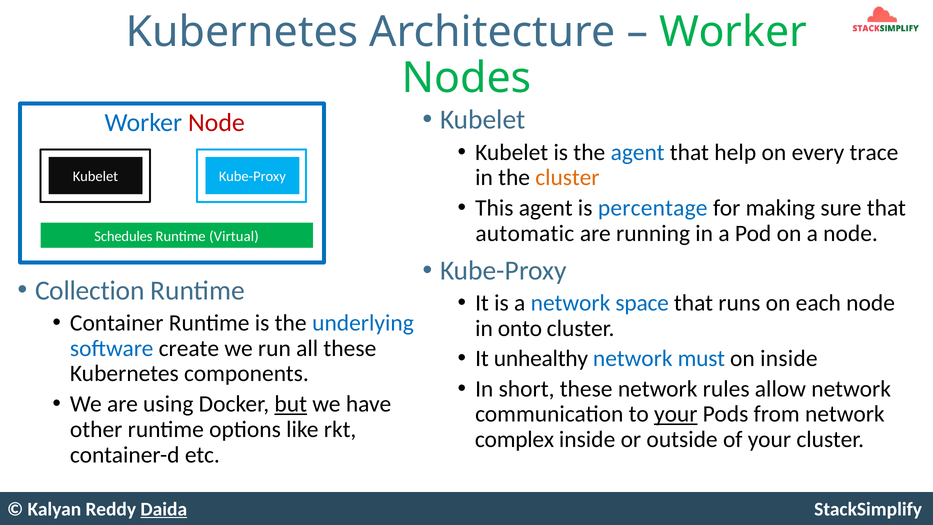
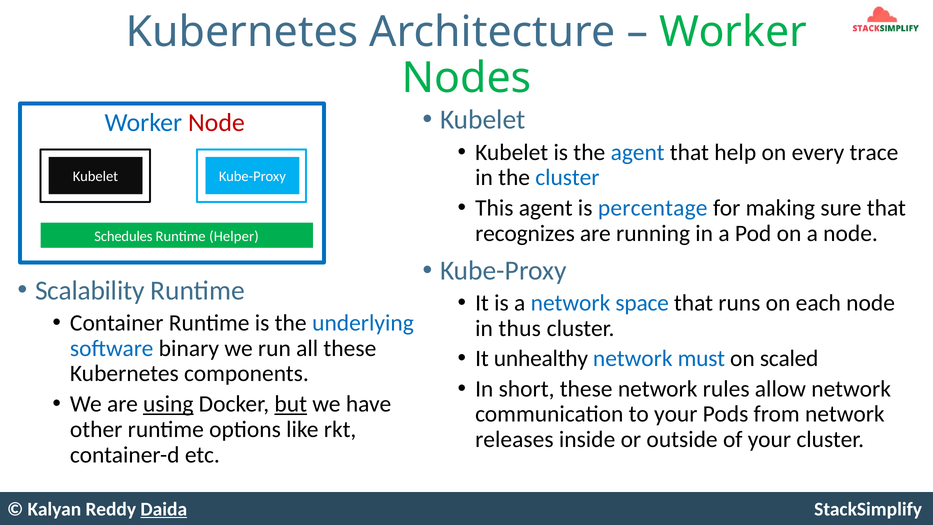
cluster colour: orange -> blue (567, 178)
automatic: automatic -> recognizes (525, 233)
Virtual: Virtual -> Helper (234, 236)
Collection: Collection -> Scalability (90, 290)
onto: onto -> thus (520, 328)
create: create -> binary (189, 348)
on inside: inside -> scaled (789, 358)
using underline: none -> present (168, 404)
your underline: present -> none (676, 414)
complex: complex -> releases (514, 439)
